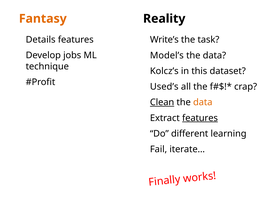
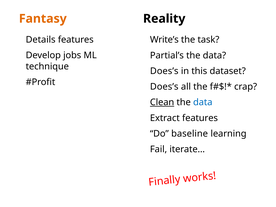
Model’s: Model’s -> Partial’s (167, 55)
Kolcz’s: Kolcz’s -> Does’s (164, 71)
Used’s: Used’s -> Does’s (164, 87)
data colour: orange -> blue (203, 102)
features underline: present -> none (200, 118)
different: different -> baseline (190, 134)
